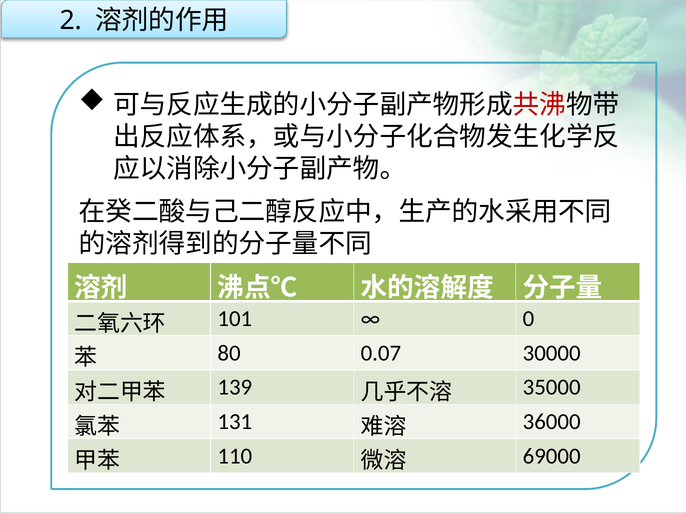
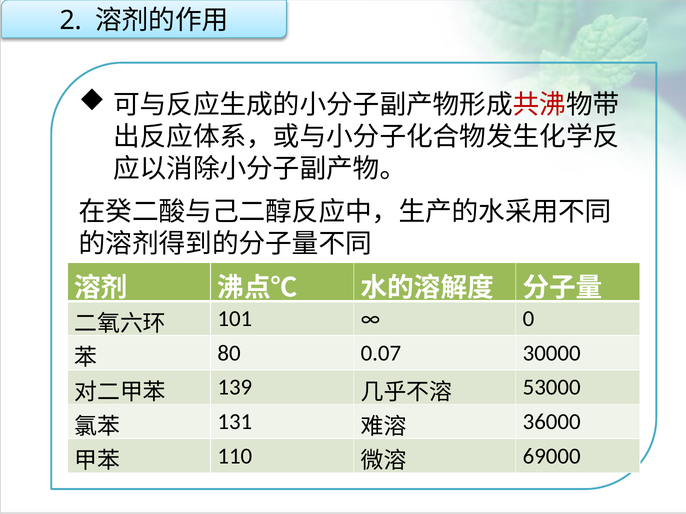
35000: 35000 -> 53000 (552, 388)
